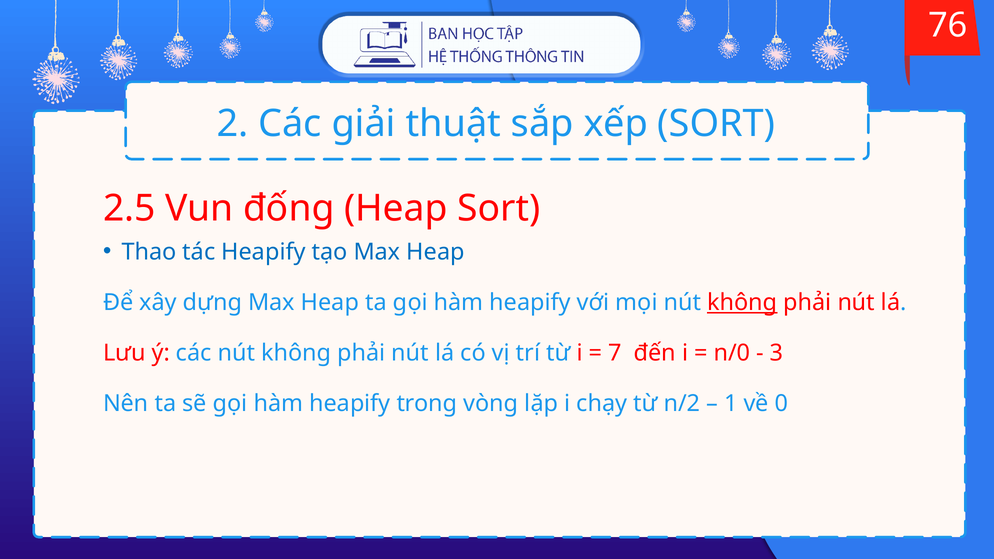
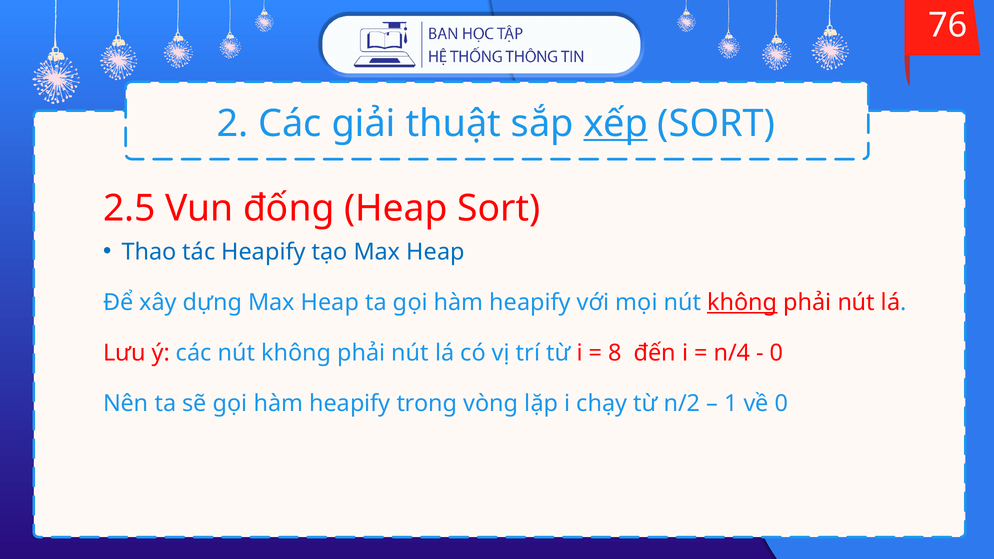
xếp underline: none -> present (616, 124)
7: 7 -> 8 (615, 353)
n/0: n/0 -> n/4 (732, 353)
3: 3 -> 0 (777, 353)
